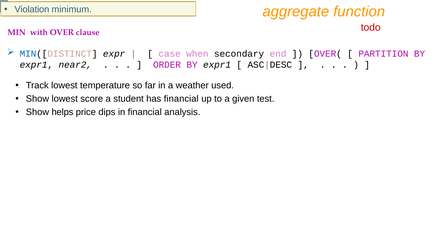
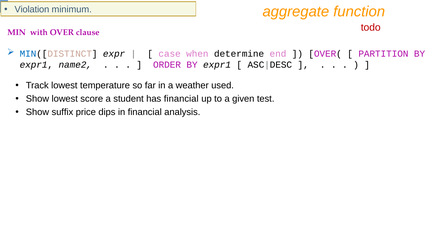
secondary: secondary -> determine (239, 54)
near2: near2 -> name2 (75, 65)
helps: helps -> suffix (62, 112)
